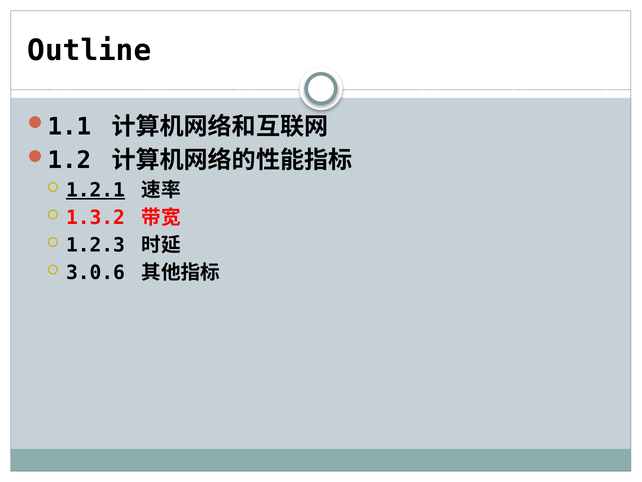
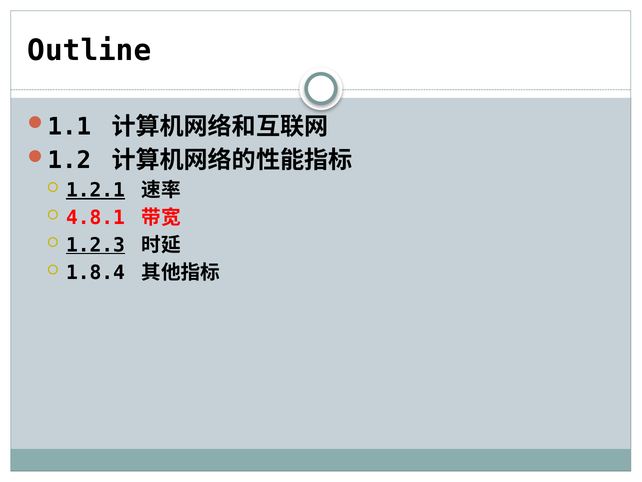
1.3.2: 1.3.2 -> 4.8.1 (95, 217)
1.2.3 underline: none -> present (95, 245)
3.0.6: 3.0.6 -> 1.8.4 (95, 272)
